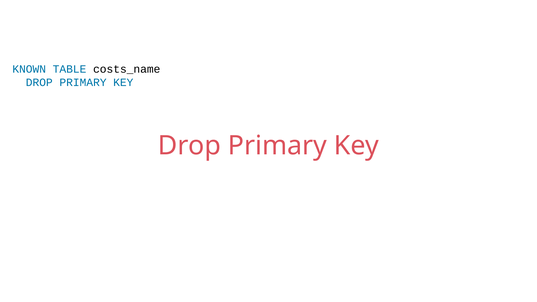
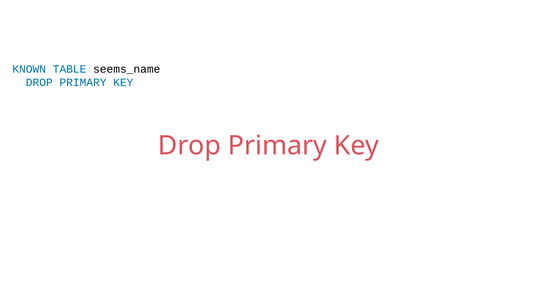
costs_name: costs_name -> seems_name (127, 69)
